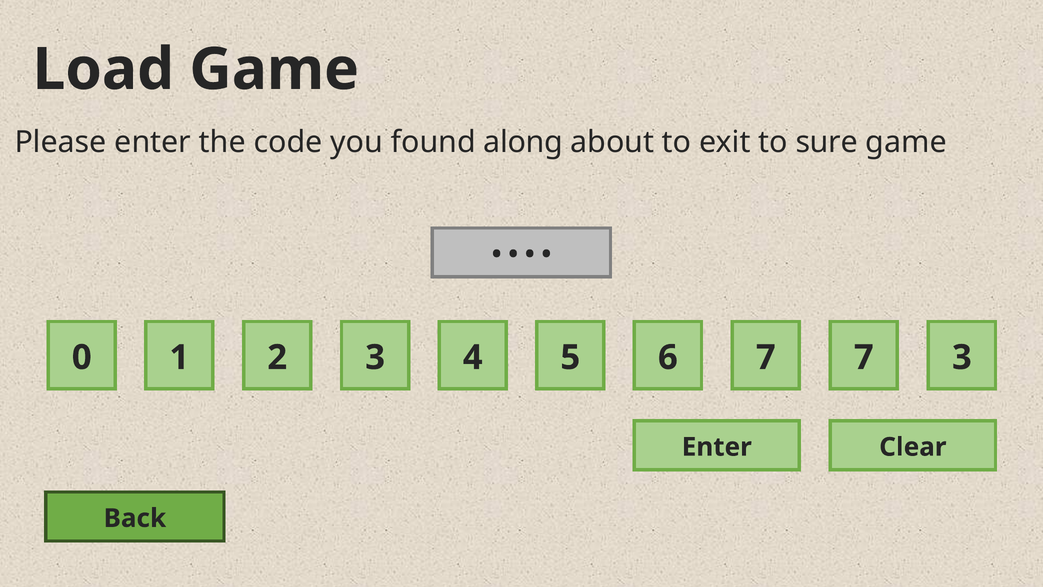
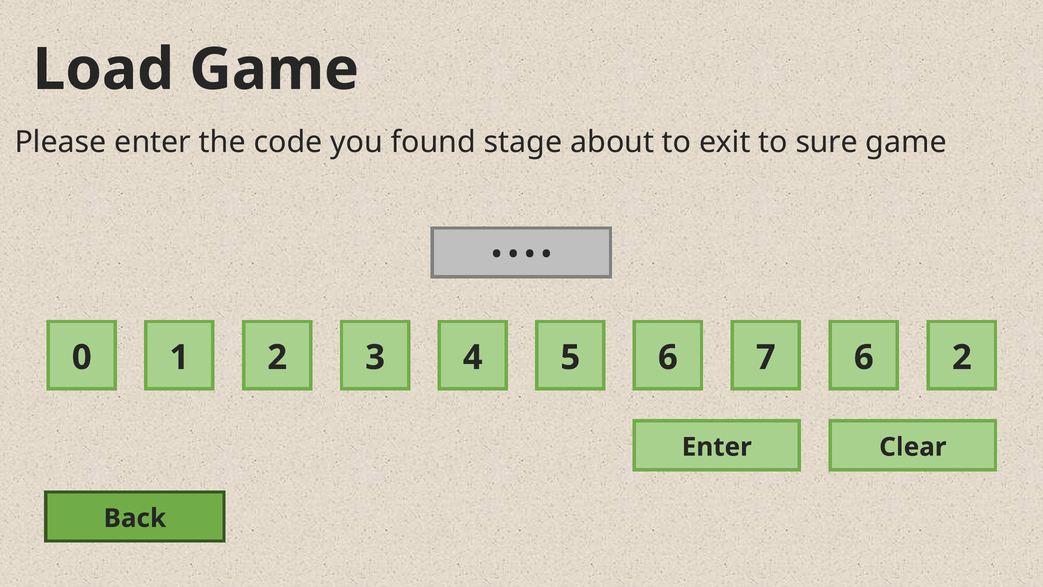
along: along -> stage (523, 142)
7 7: 7 -> 6 (864, 357)
0 3: 3 -> 2 (962, 357)
